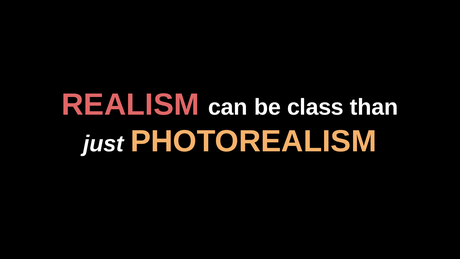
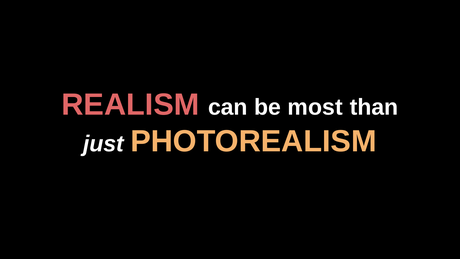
class: class -> most (315, 107)
